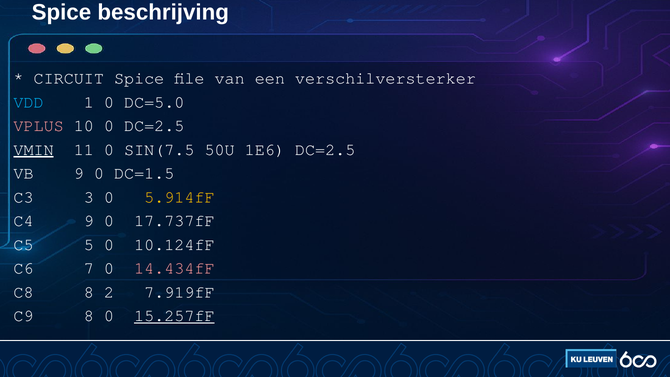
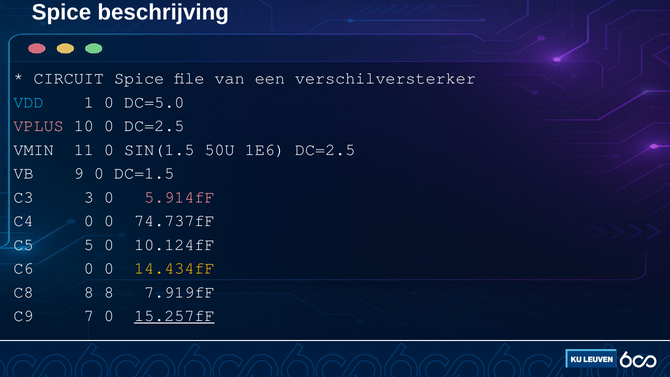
VMIN underline: present -> none (34, 149)
SIN(7.5: SIN(7.5 -> SIN(1.5 (159, 149)
5.914fF colour: yellow -> pink (179, 197)
C4 9: 9 -> 0 (89, 221)
17.737fF: 17.737fF -> 74.737fF (174, 221)
C6 7: 7 -> 0 (89, 268)
14.434fF colour: pink -> yellow (174, 268)
8 2: 2 -> 8 (109, 292)
C9 8: 8 -> 7 (89, 316)
